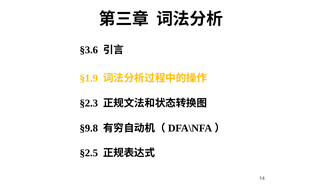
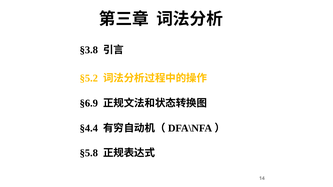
§3.6: §3.6 -> §3.8 (89, 50)
§1.9: §1.9 -> §5.2 (89, 78)
§2.3: §2.3 -> §6.9 (89, 103)
§9.8: §9.8 -> §4.4 (89, 128)
§2.5: §2.5 -> §5.8 (89, 153)
